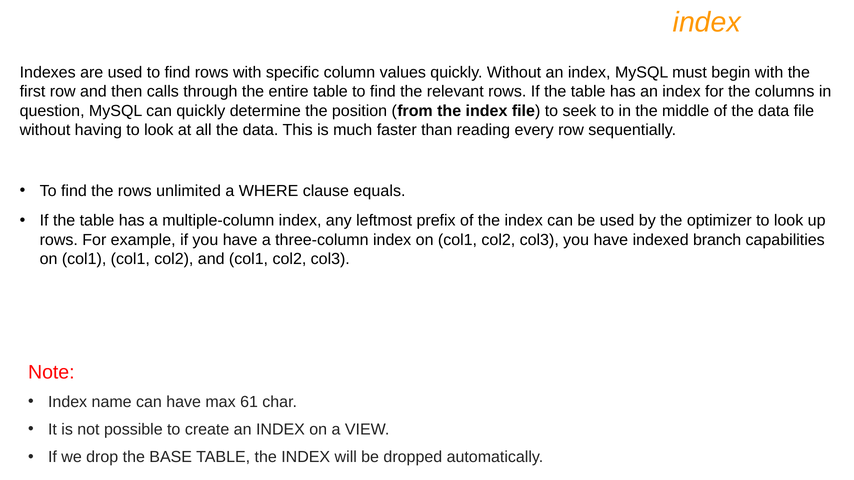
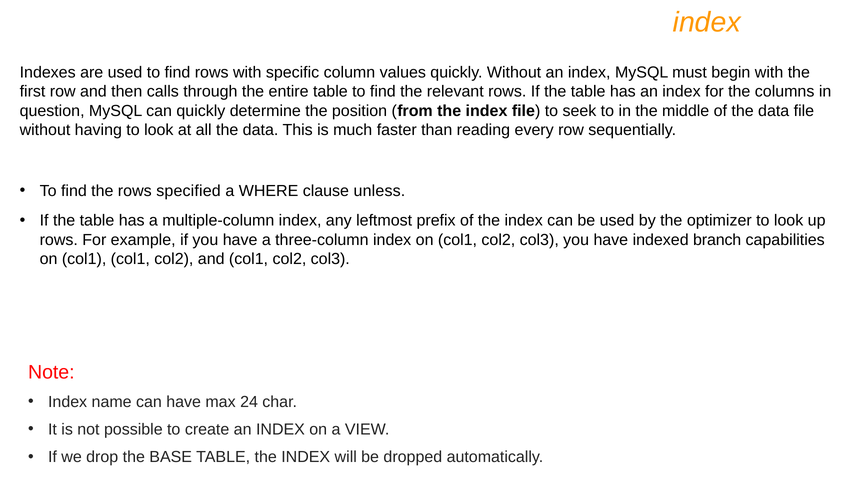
unlimited: unlimited -> specified (189, 191)
equals: equals -> unless (379, 191)
61: 61 -> 24 (249, 402)
